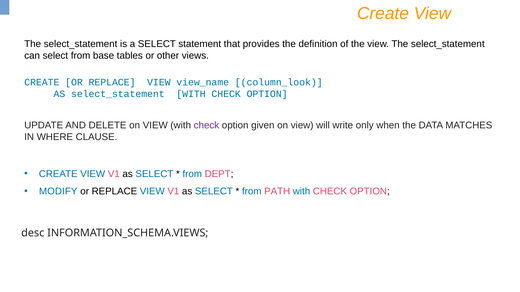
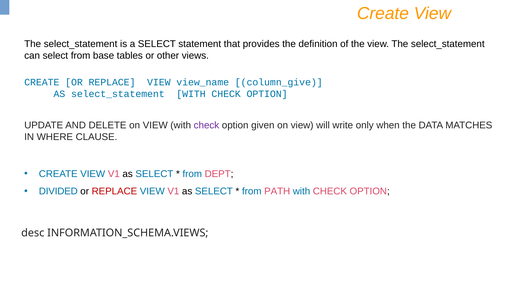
column_look: column_look -> column_give (279, 83)
MODIFY: MODIFY -> DIVIDED (58, 192)
REPLACE colour: black -> red (114, 192)
